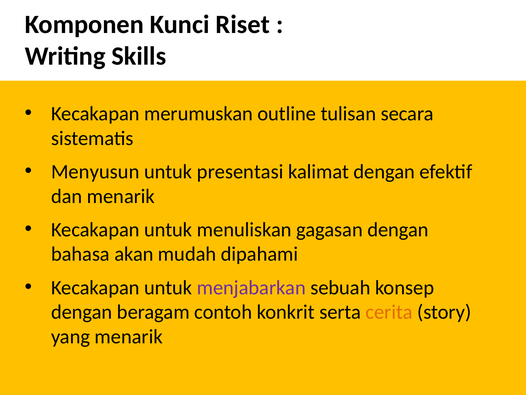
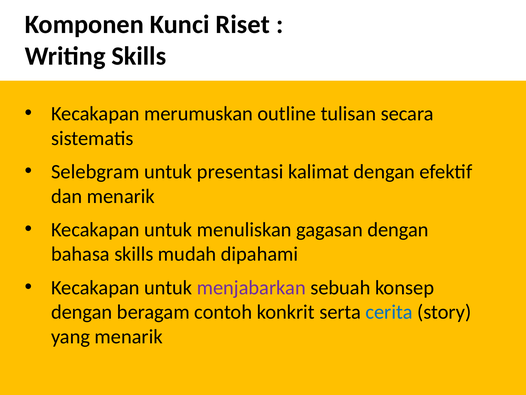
Menyusun: Menyusun -> Selebgram (95, 171)
bahasa akan: akan -> skills (134, 254)
cerita colour: orange -> blue (389, 312)
